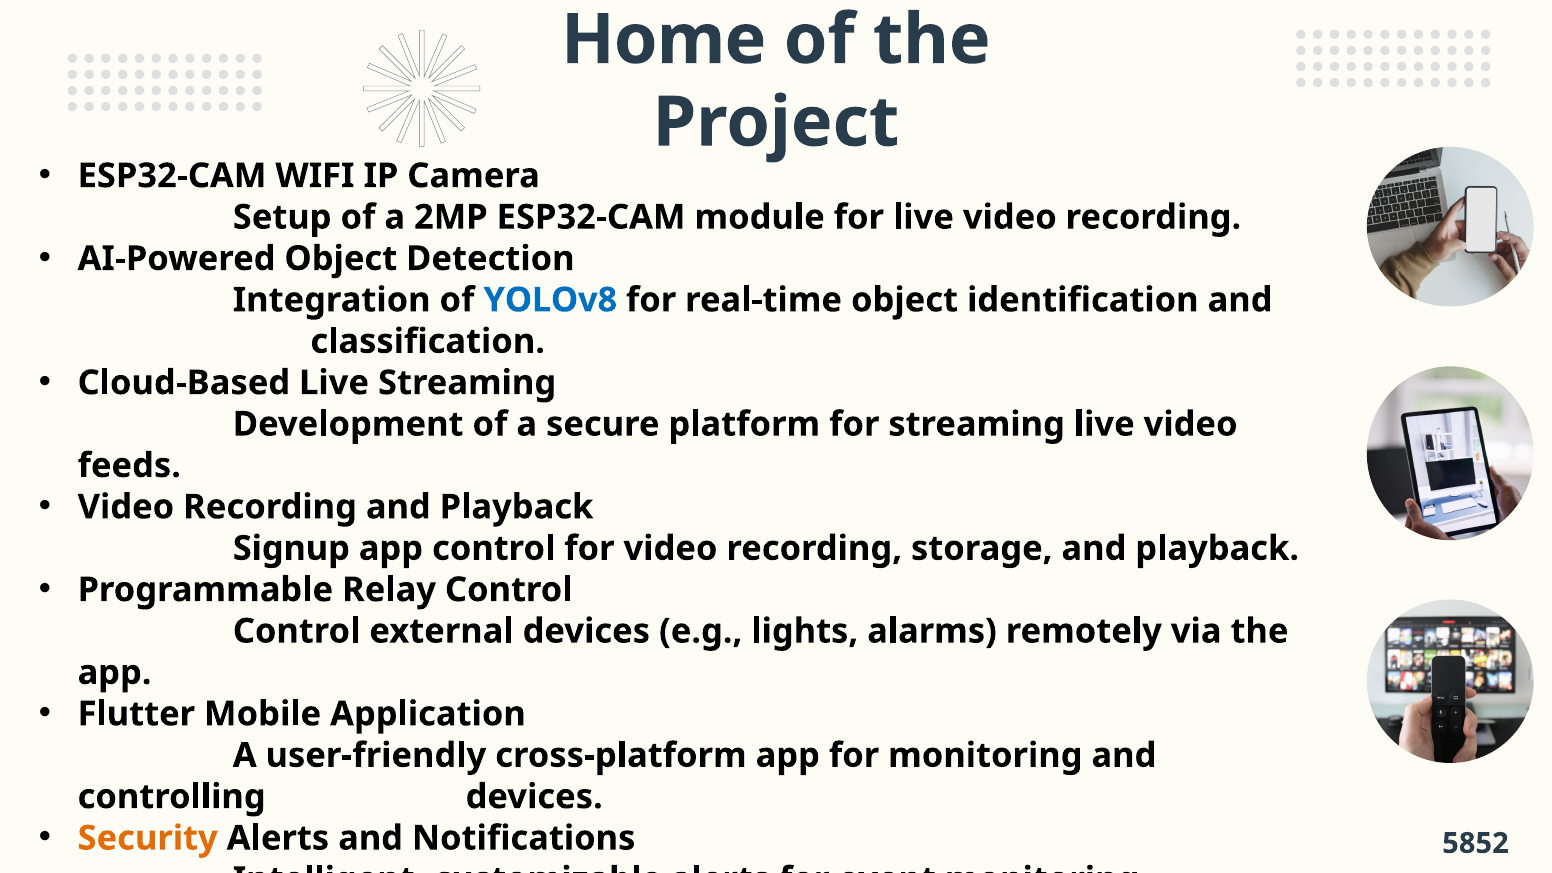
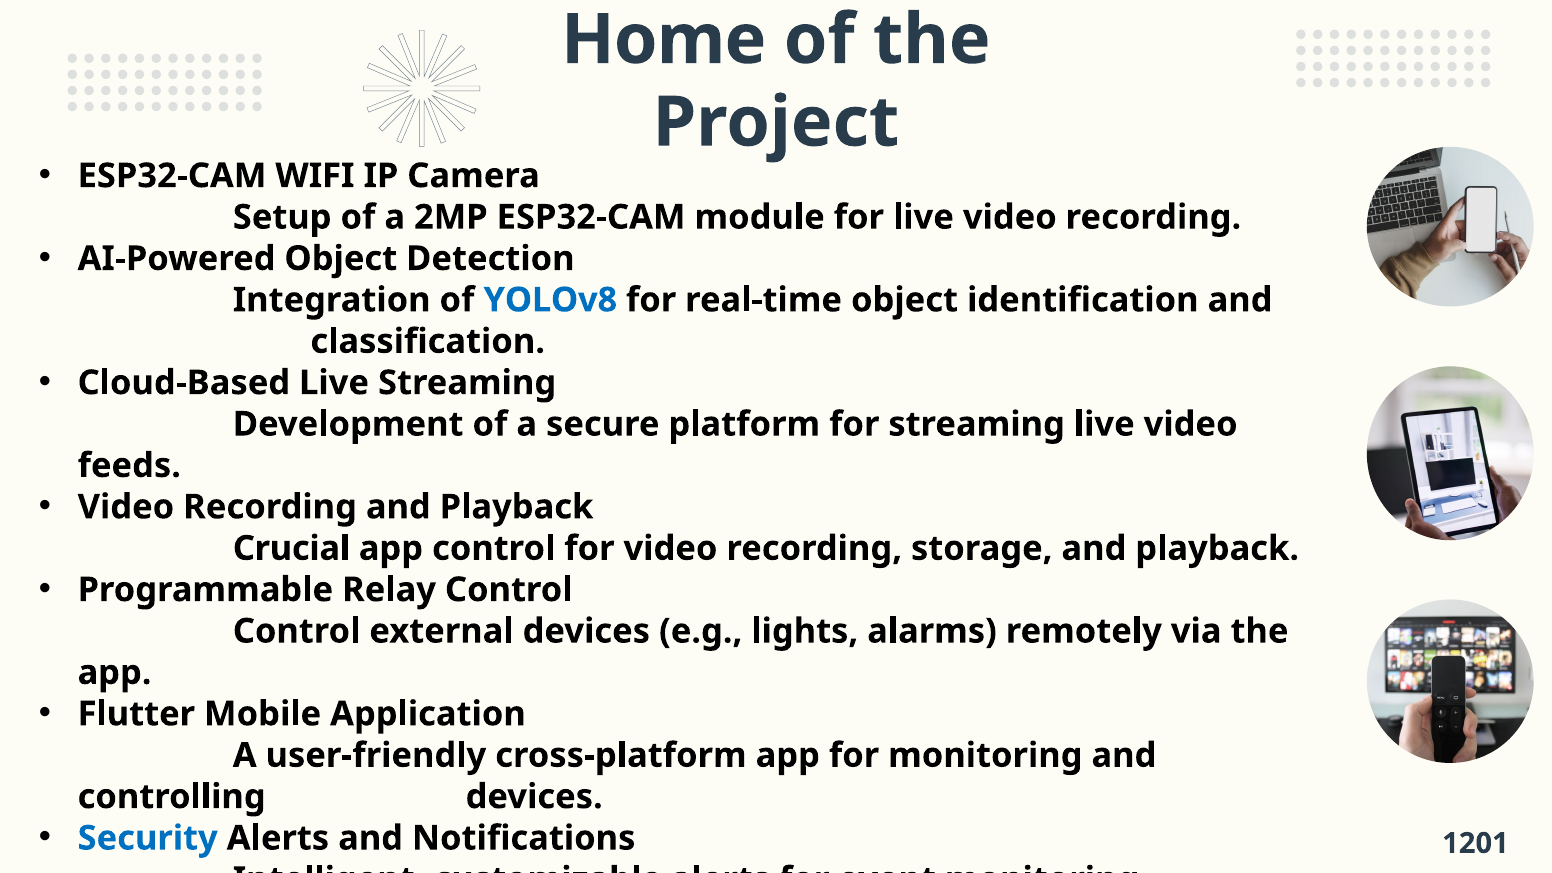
Signup: Signup -> Crucial (291, 548)
Security colour: orange -> blue (148, 838)
5852: 5852 -> 1201 (1475, 843)
